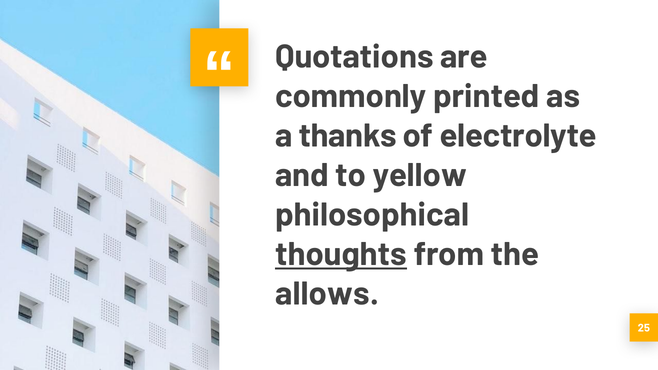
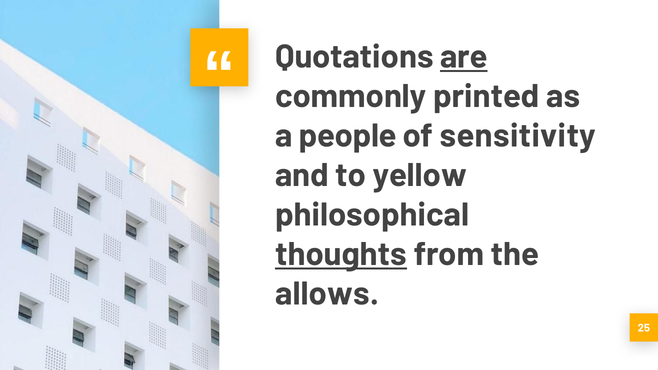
are underline: none -> present (464, 57)
thanks: thanks -> people (348, 136)
electrolyte: electrolyte -> sensitivity (518, 136)
